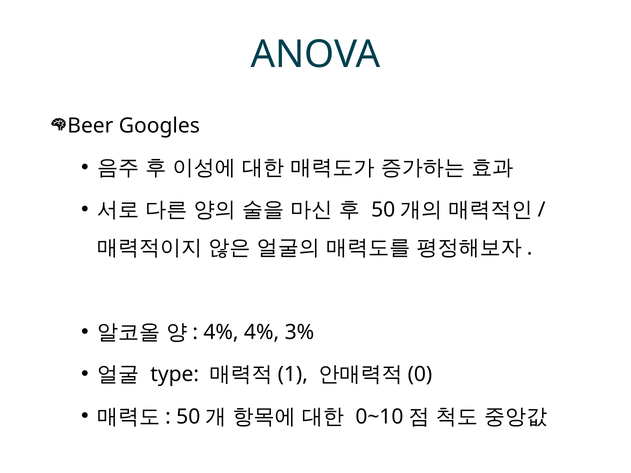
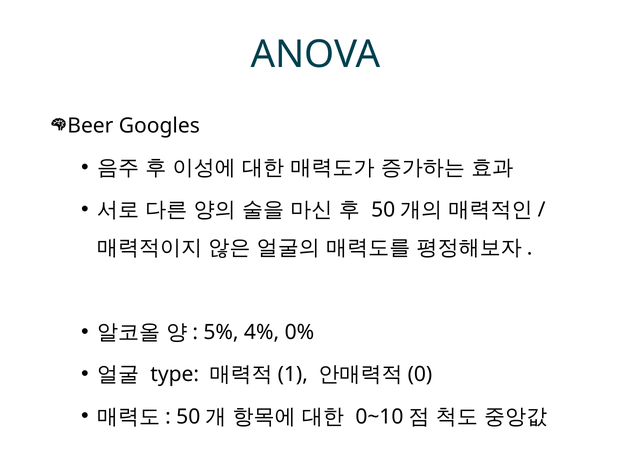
4%: 4% -> 5% (221, 332)
3%: 3% -> 0% (299, 332)
